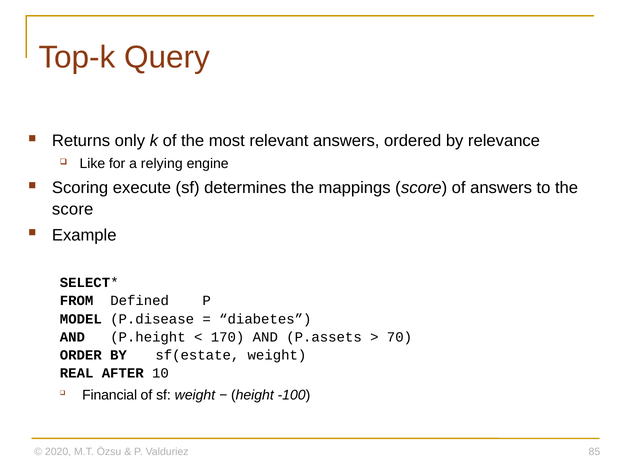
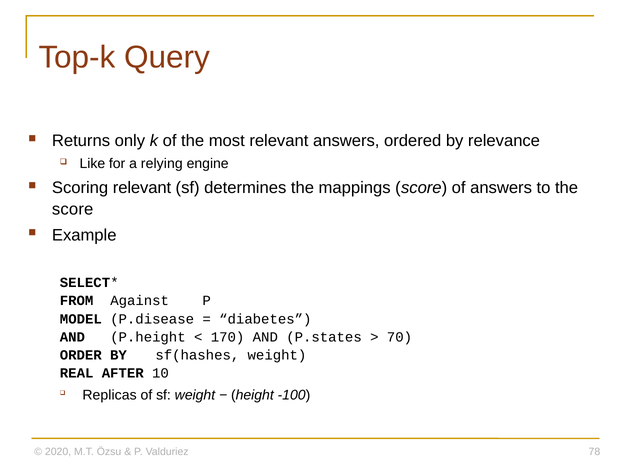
Scoring execute: execute -> relevant (142, 188)
Defined: Defined -> Against (140, 301)
P.assets: P.assets -> P.states (324, 337)
sf(estate: sf(estate -> sf(hashes (197, 355)
Financial: Financial -> Replicas (110, 395)
85: 85 -> 78 (594, 452)
